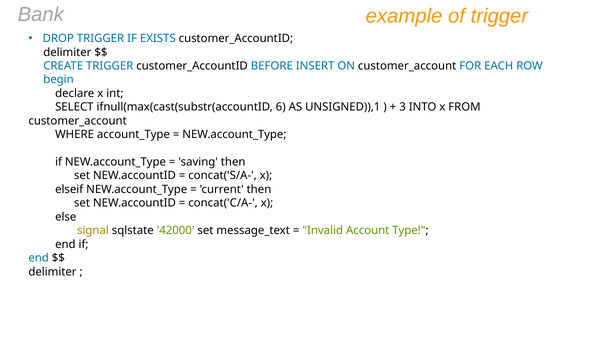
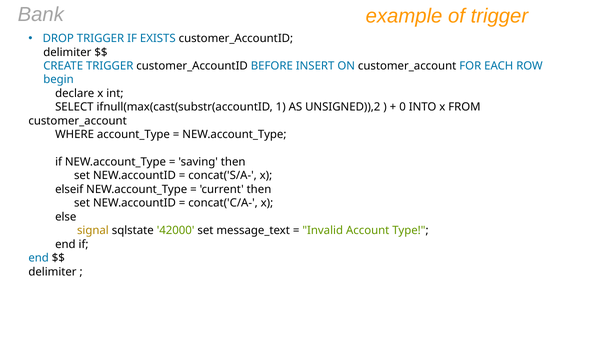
6: 6 -> 1 (281, 107)
UNSIGNED)),1: UNSIGNED)),1 -> UNSIGNED)),2 (343, 107)
3: 3 -> 0 (403, 107)
